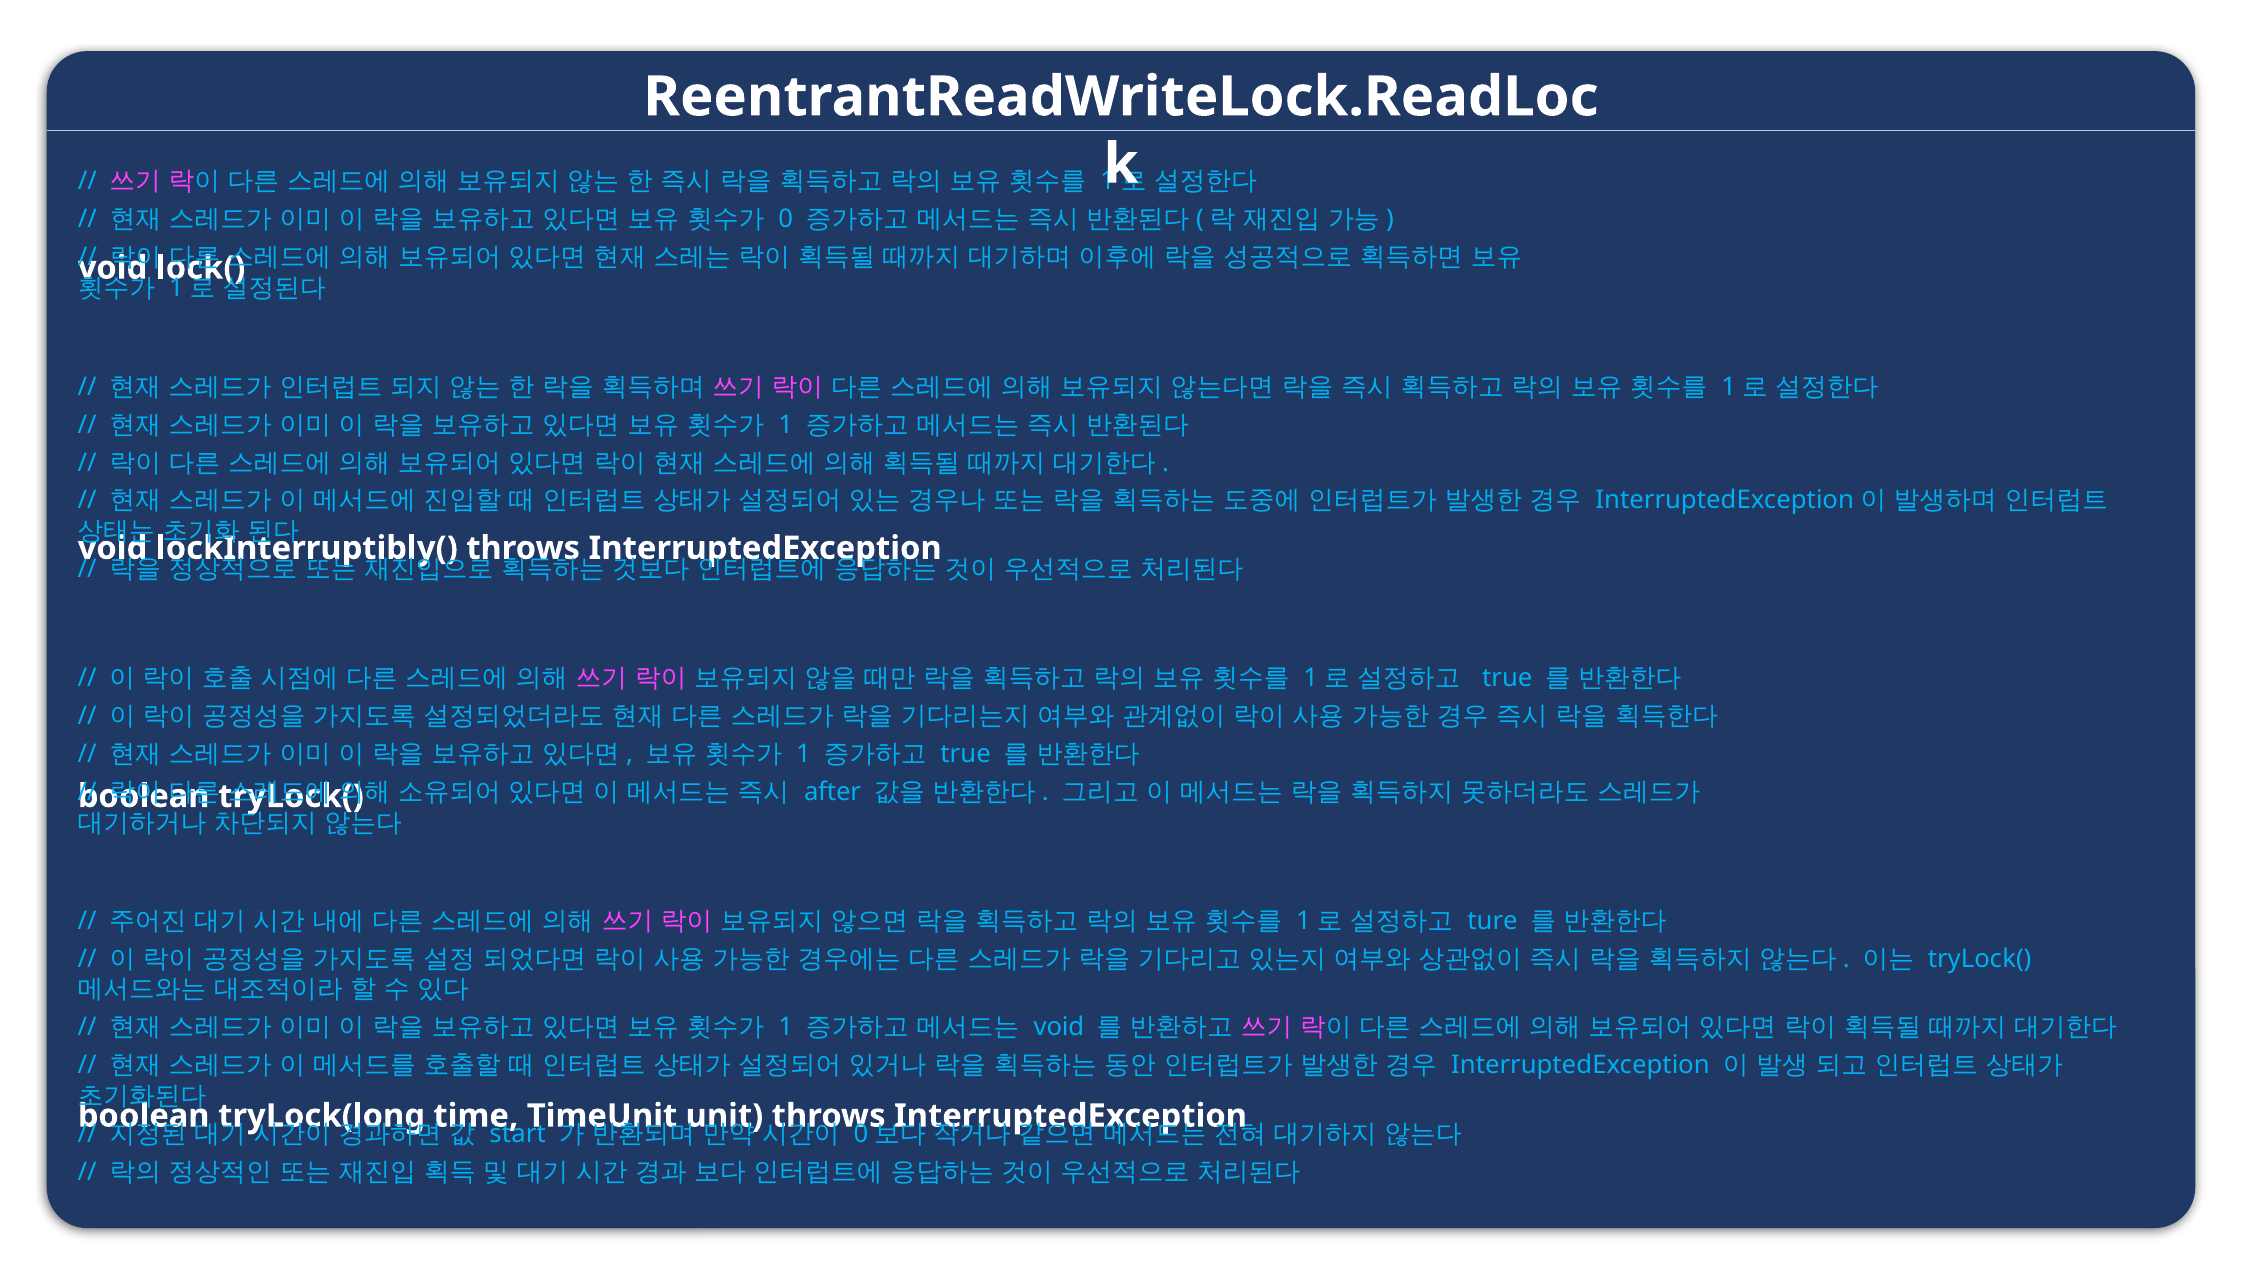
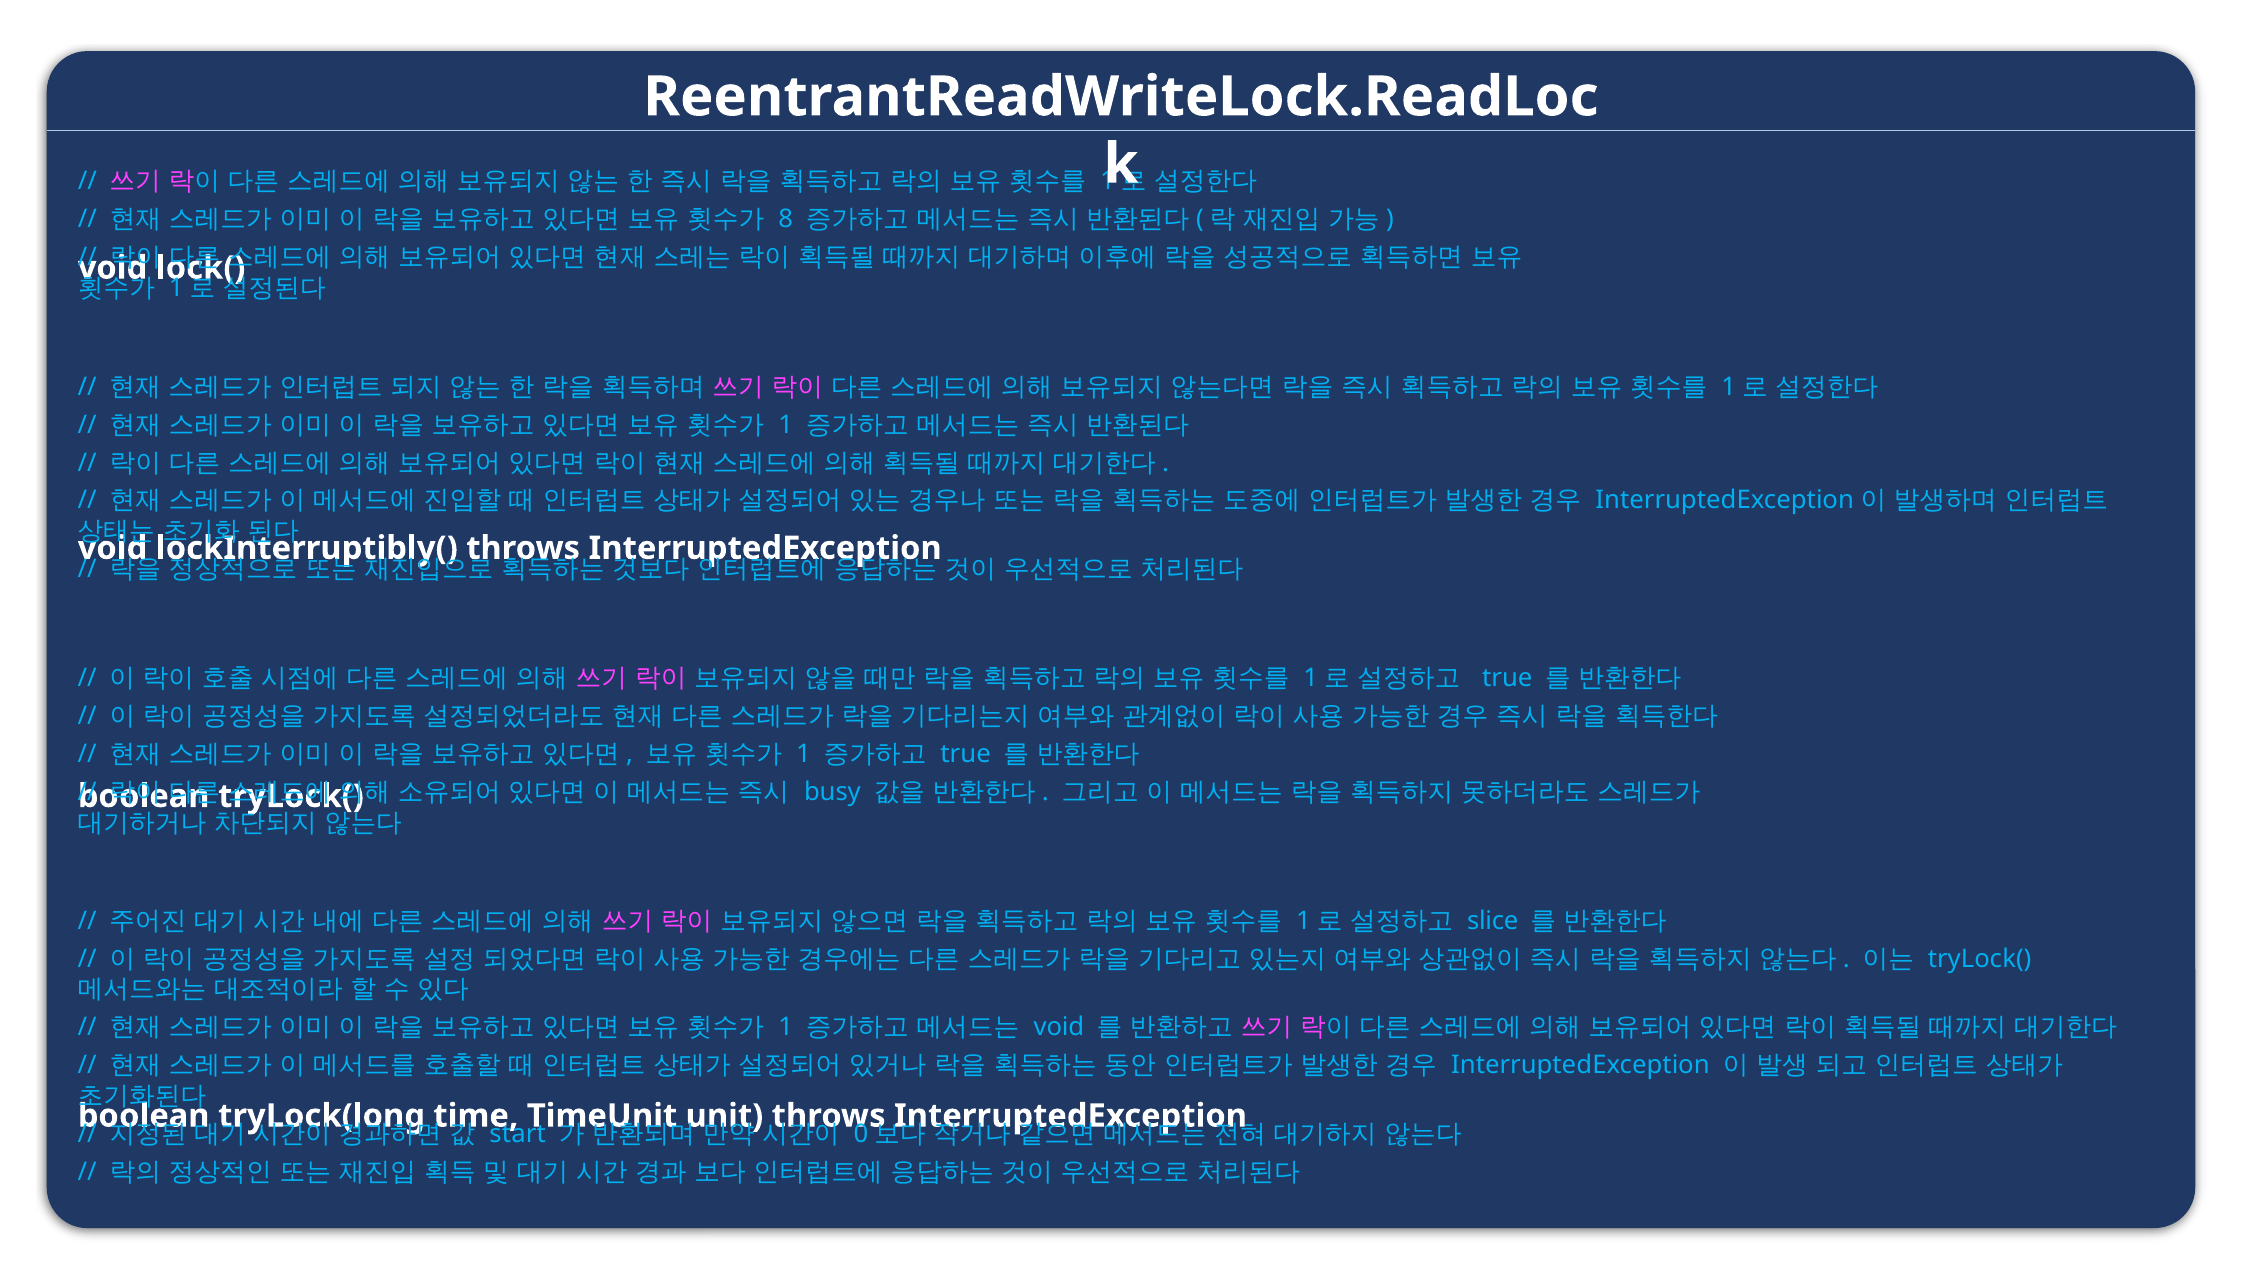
0: 0 -> 8 (786, 219)
after: after -> busy (832, 792)
ture: ture -> slice (1493, 921)
